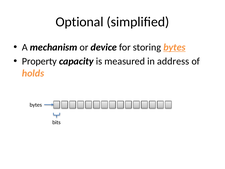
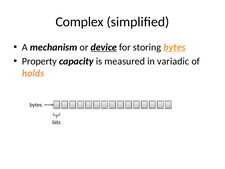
Optional: Optional -> Complex (80, 22)
device underline: none -> present (104, 47)
address: address -> variadic (173, 61)
